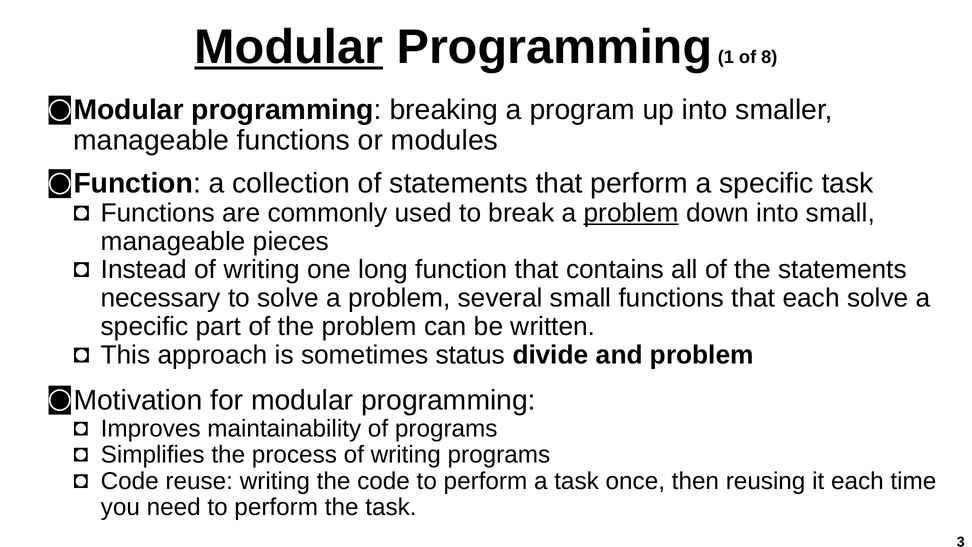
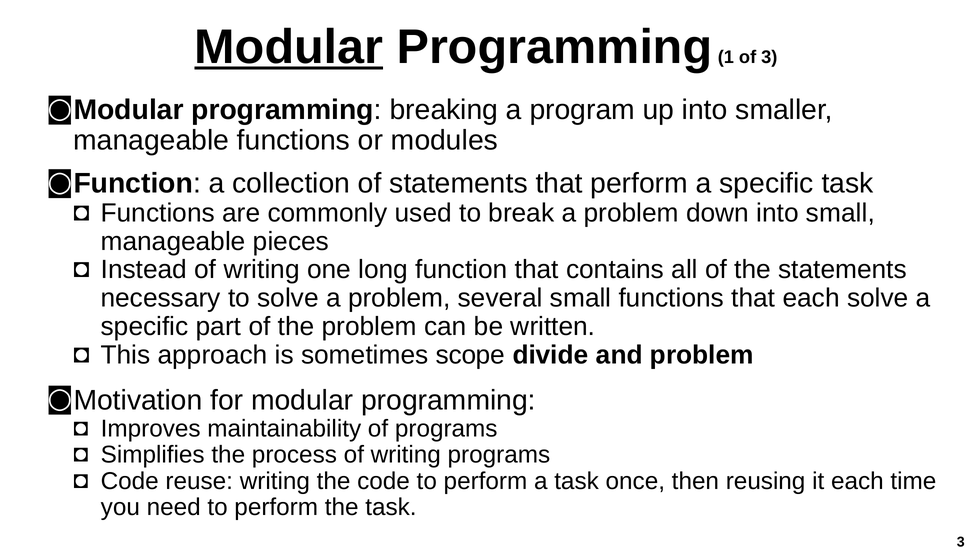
of 8: 8 -> 3 (769, 57)
problem underline: present -> none (631, 213)
status: status -> scope (470, 355)
